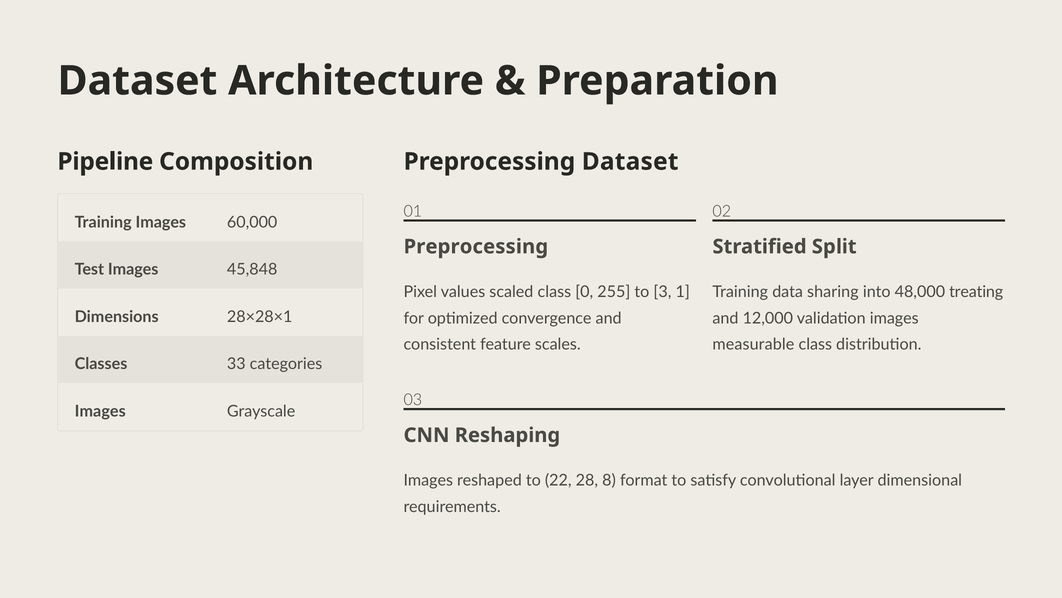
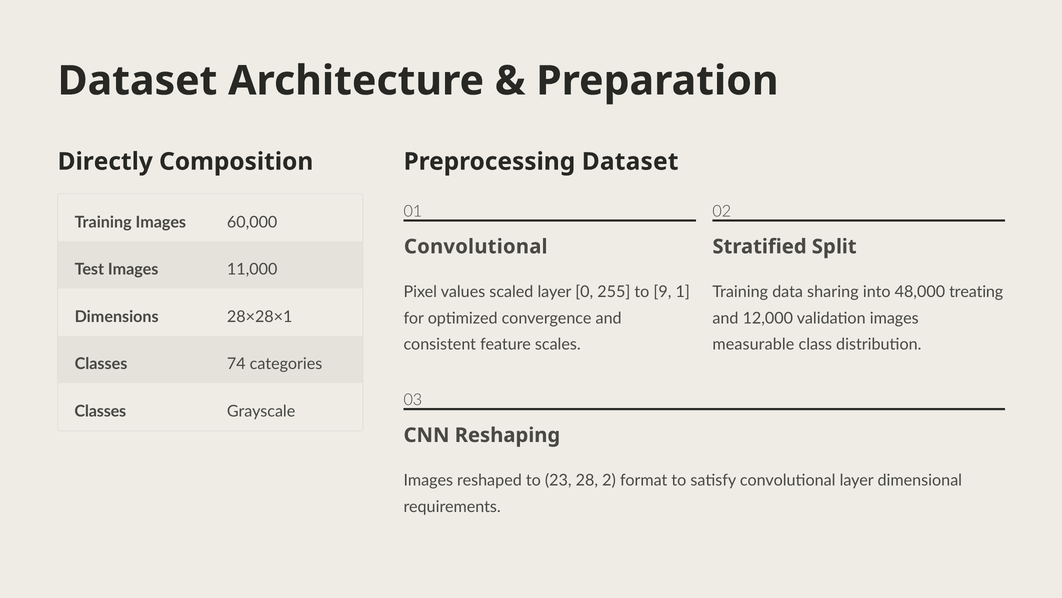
Pipeline: Pipeline -> Directly (105, 161)
Preprocessing: Preprocessing -> Convolutional (476, 246)
45,848: 45,848 -> 11,000 (252, 269)
scaled class: class -> layer (554, 292)
3: 3 -> 9 (662, 292)
33: 33 -> 74 (236, 364)
Images: Images -> Classes (100, 411)
22: 22 -> 23 (558, 480)
8: 8 -> 2 (609, 480)
